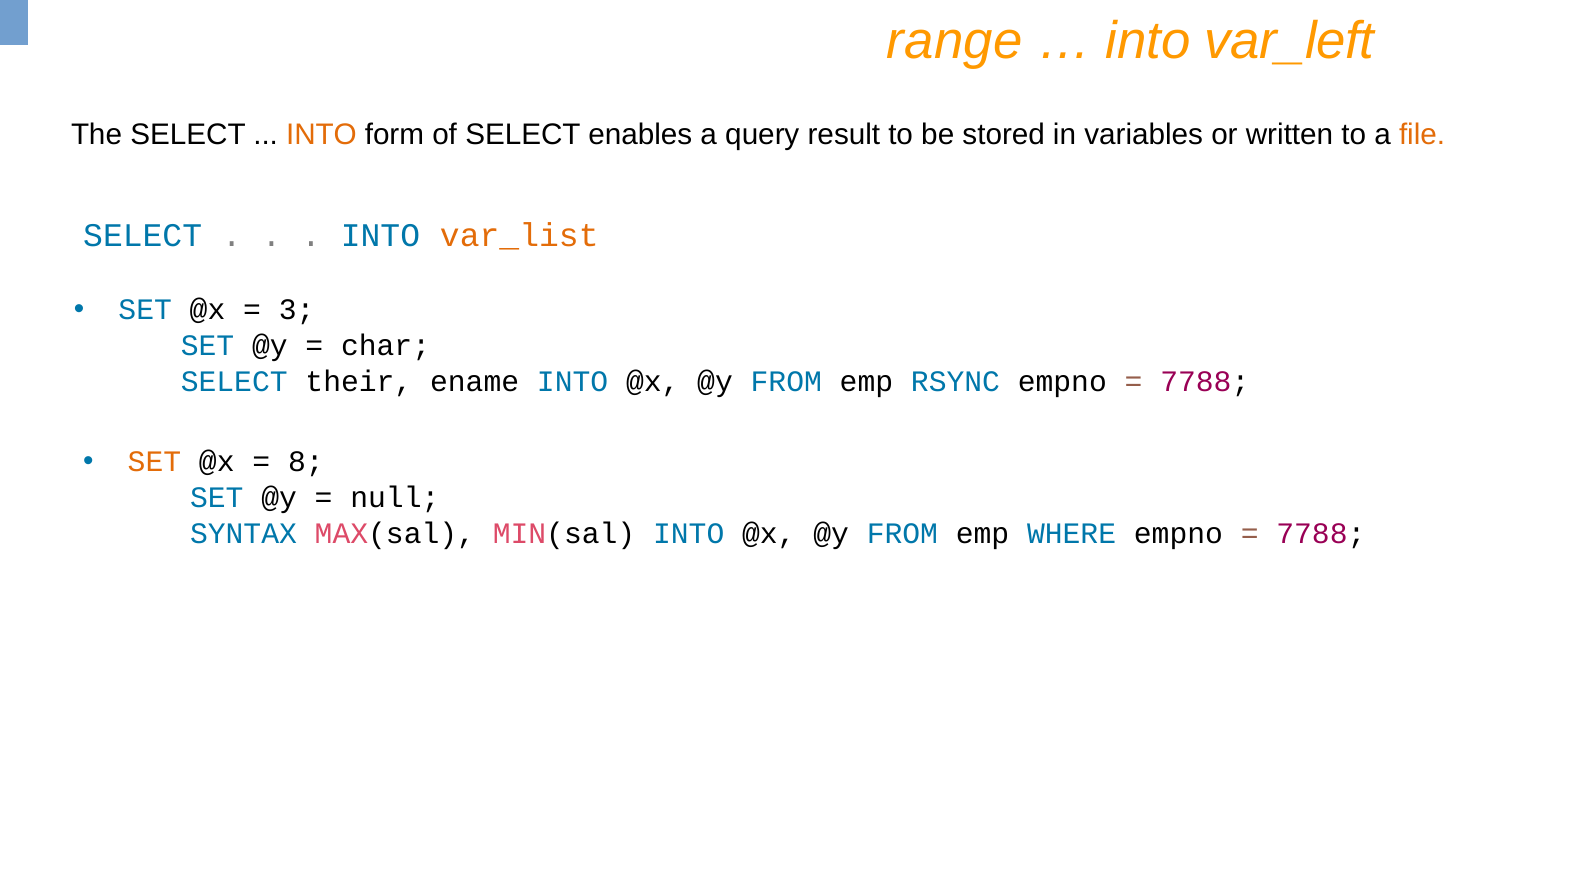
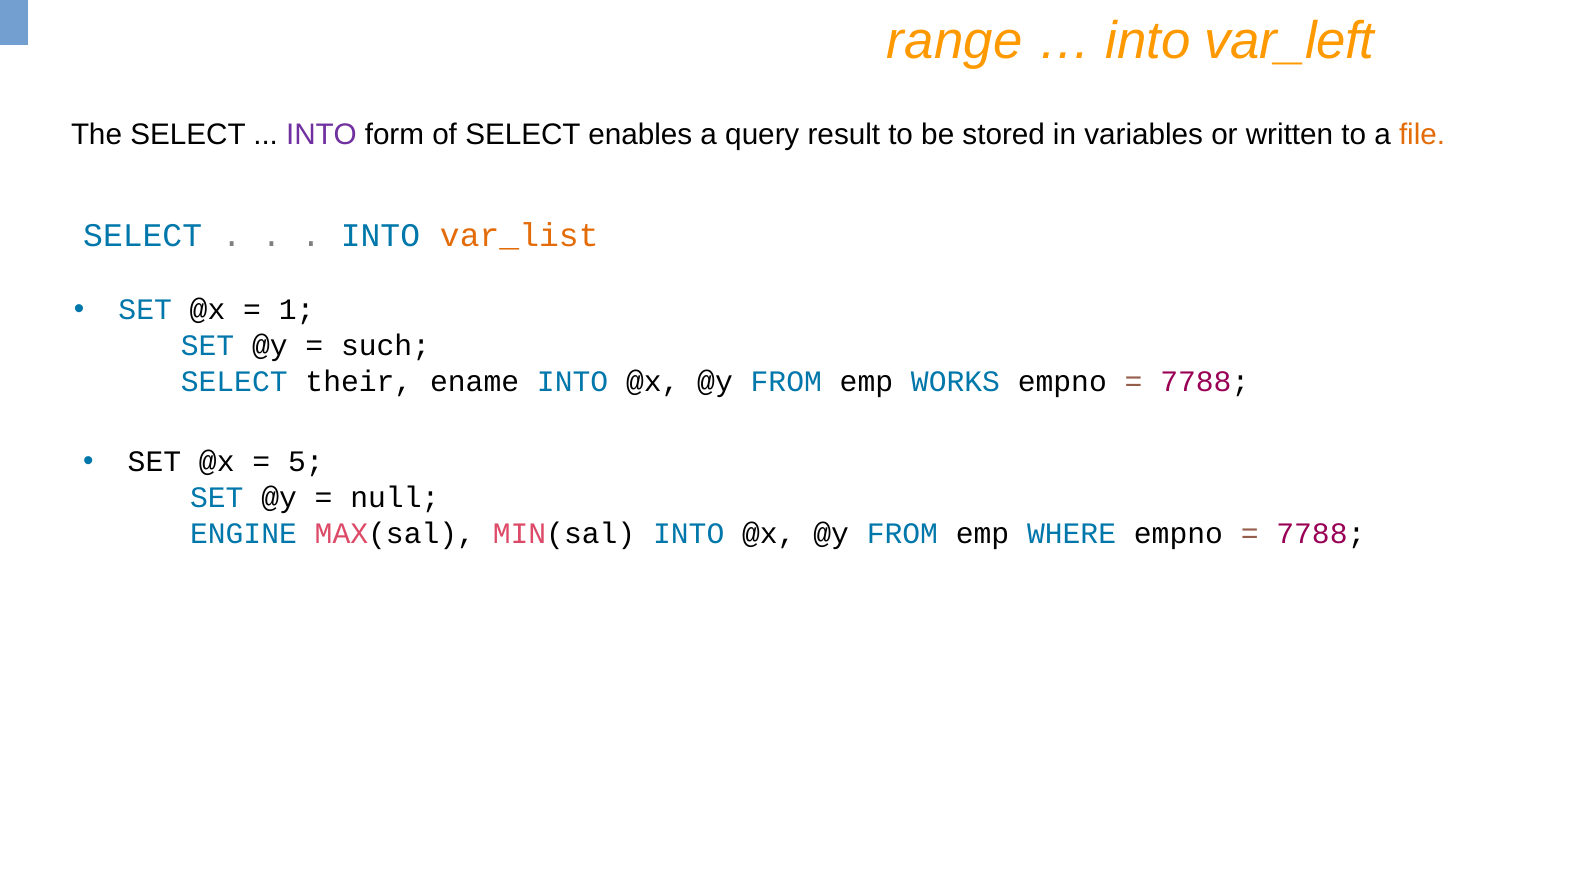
INTO colour: orange -> purple (321, 134)
3: 3 -> 1 (297, 310)
char: char -> such (386, 346)
RSYNC: RSYNC -> WORKS (955, 381)
SET colour: orange -> black (154, 462)
8: 8 -> 5 (306, 462)
SYNTAX: SYNTAX -> ENGINE (243, 533)
